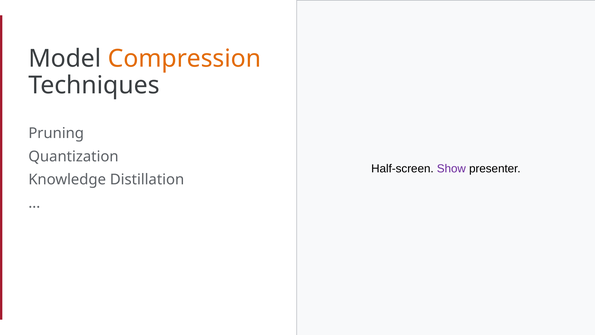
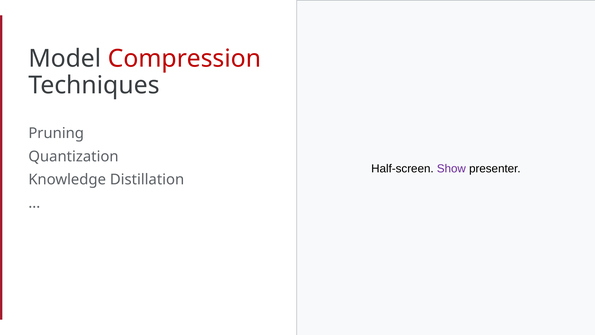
Compression colour: orange -> red (184, 58)
